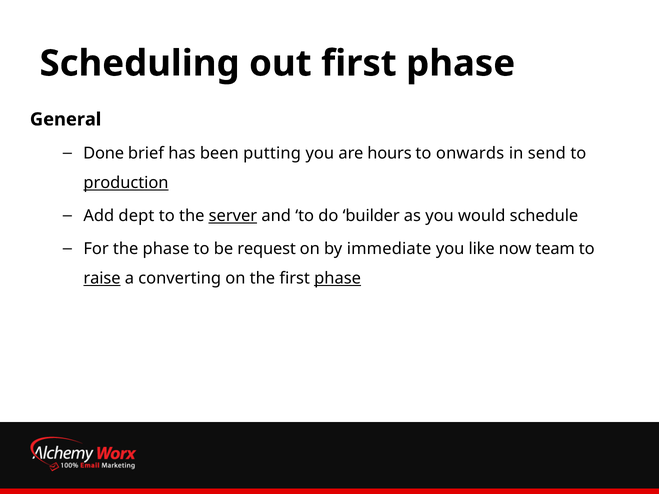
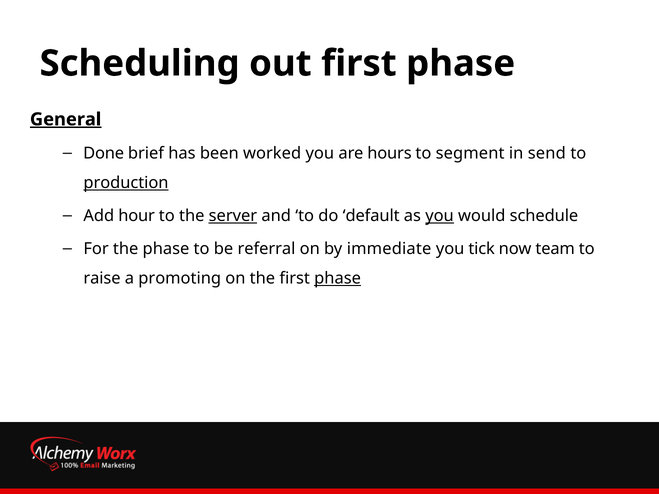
General underline: none -> present (66, 119)
putting: putting -> worked (272, 153)
onwards: onwards -> segment (470, 153)
dept: dept -> hour (137, 216)
builder: builder -> default (371, 216)
you underline: none -> present (440, 216)
request: request -> referral (266, 249)
like: like -> tick (482, 249)
raise underline: present -> none (102, 279)
converting: converting -> promoting (180, 279)
